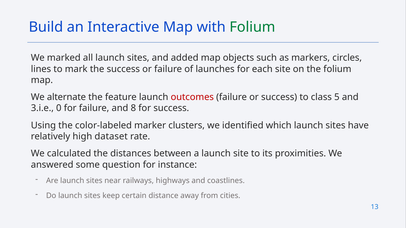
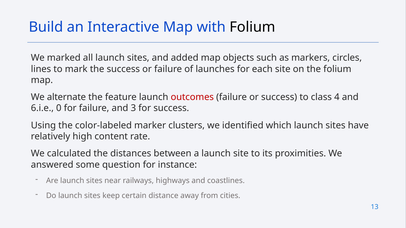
Folium colour: green -> black (252, 27)
5: 5 -> 4 (337, 97)
3.i.e: 3.i.e -> 6.i.e (42, 108)
8: 8 -> 3 (133, 108)
dataset: dataset -> content (111, 137)
